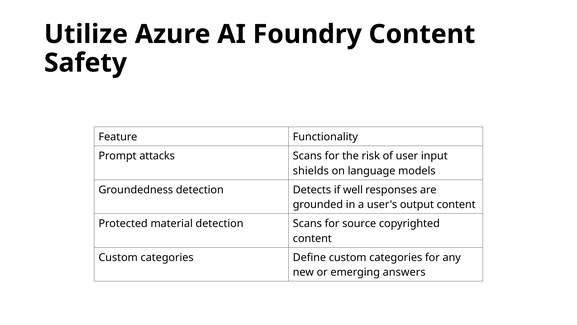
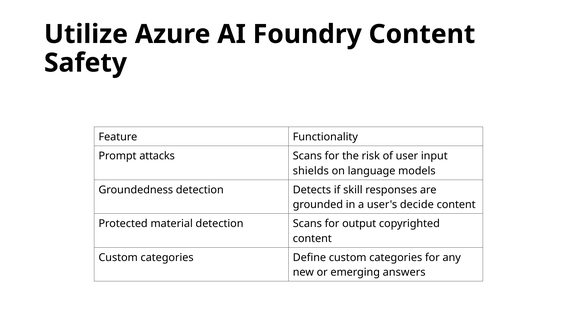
well: well -> skill (353, 190)
output: output -> decide (417, 204)
source: source -> output (359, 223)
